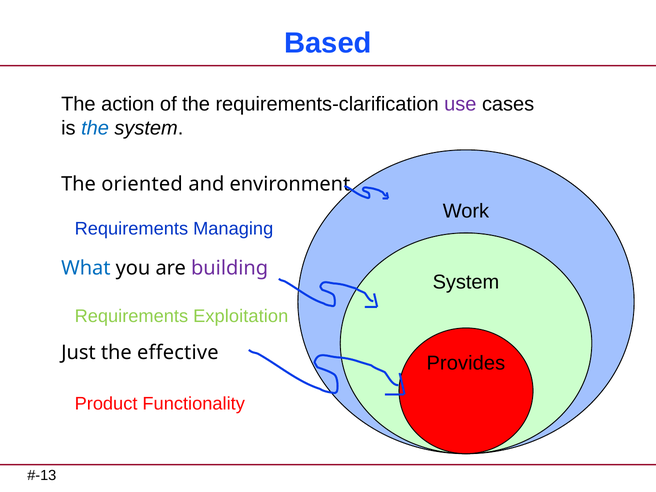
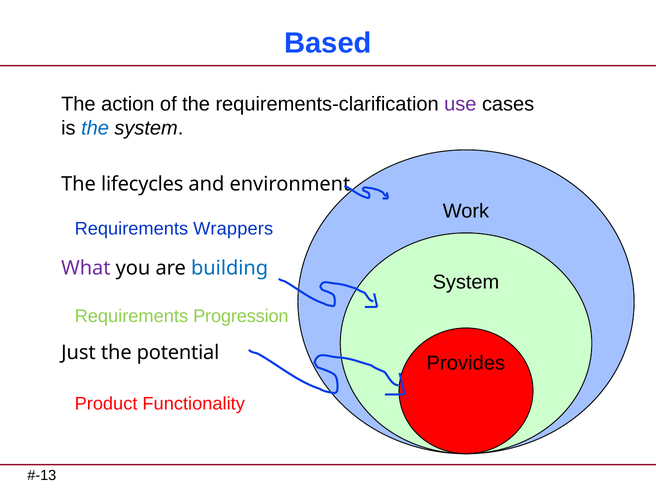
oriented: oriented -> lifecycles (142, 184)
Managing: Managing -> Wrappers (233, 229)
What colour: blue -> purple (86, 268)
building colour: purple -> blue (230, 268)
Exploitation: Exploitation -> Progression (241, 316)
effective: effective -> potential (178, 353)
